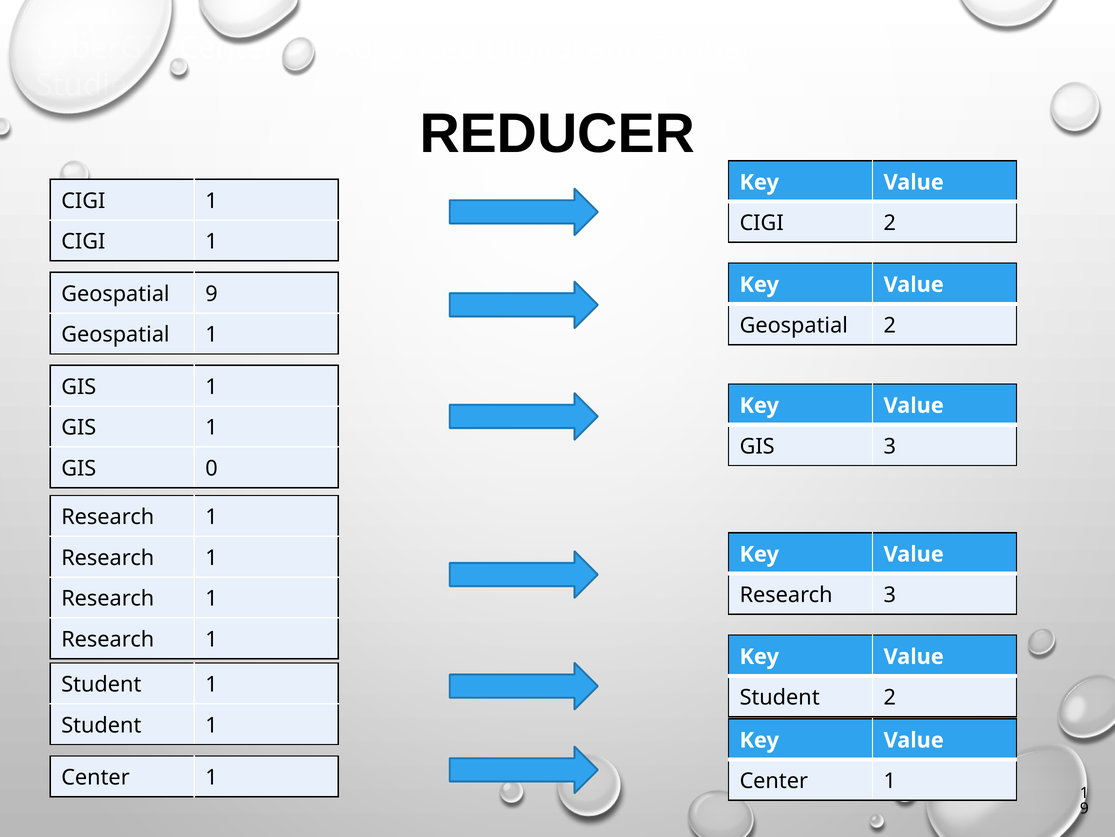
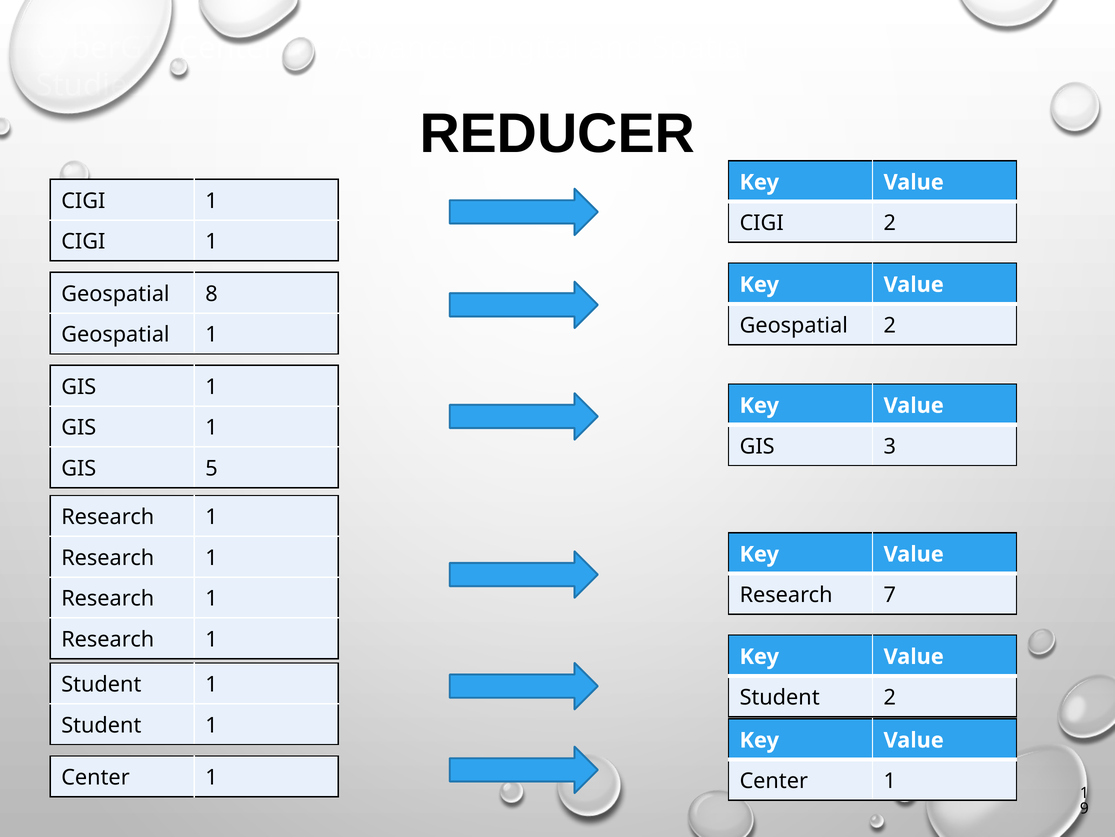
Geospatial 9: 9 -> 8 (212, 294)
0: 0 -> 5 (212, 468)
Research 3: 3 -> 7 (890, 595)
